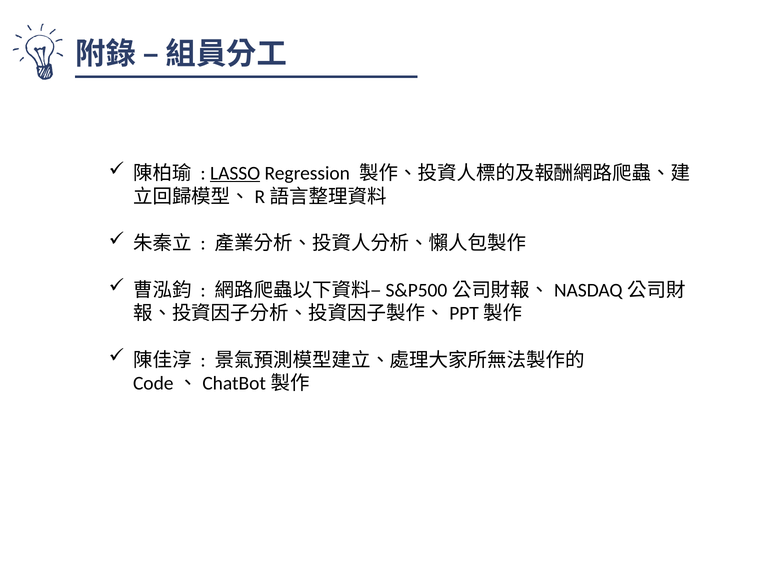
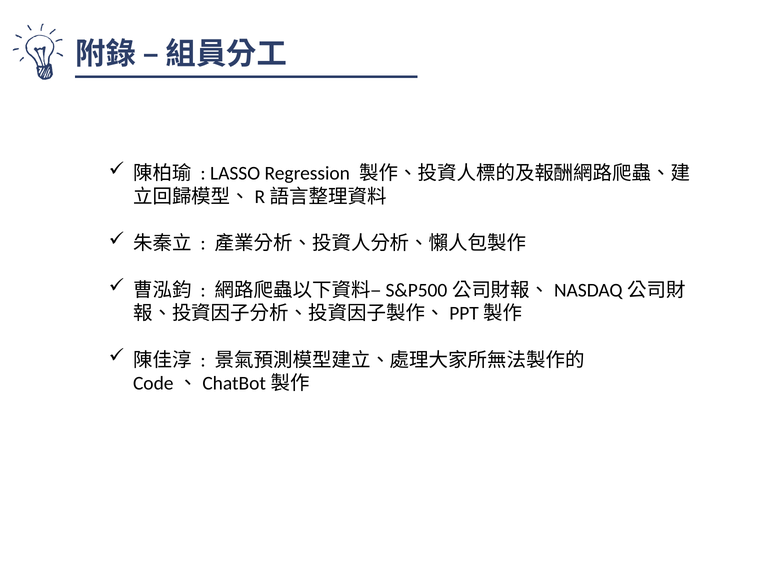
LASSO underline: present -> none (235, 173)
